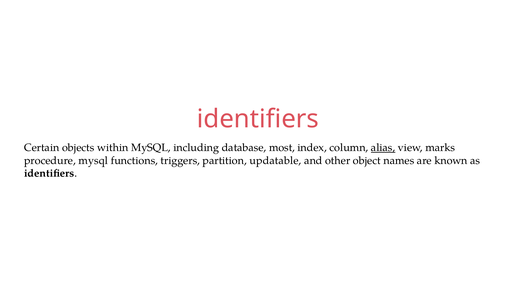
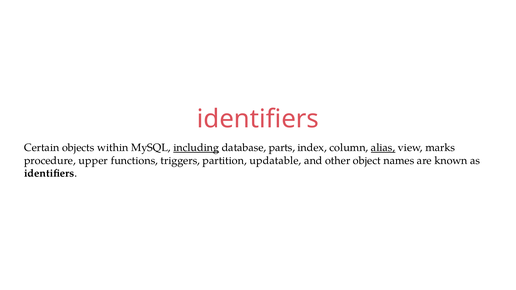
including underline: none -> present (196, 148)
most: most -> parts (282, 148)
procedure mysql: mysql -> upper (93, 161)
